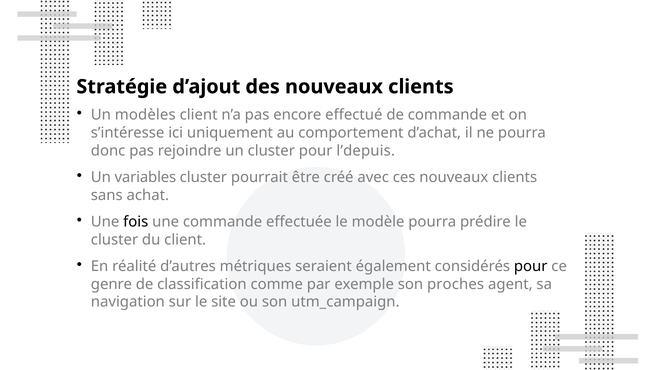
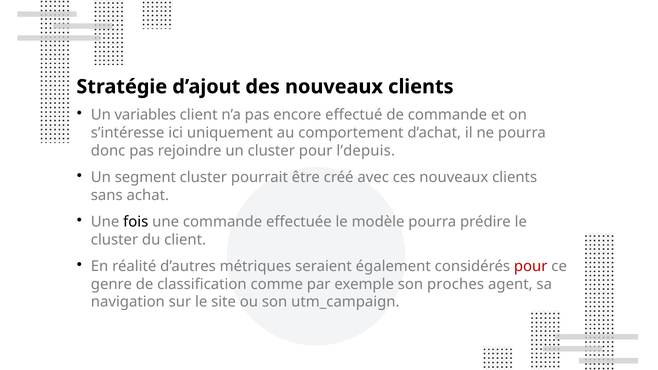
modèles: modèles -> variables (145, 115)
variables: variables -> segment (145, 177)
pour colour: black -> red (531, 266)
